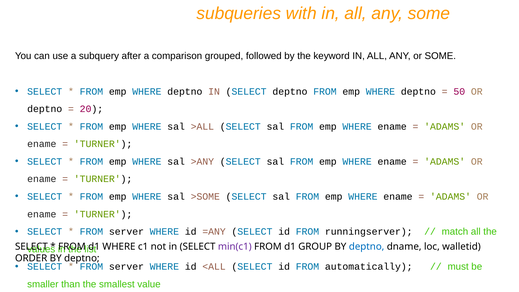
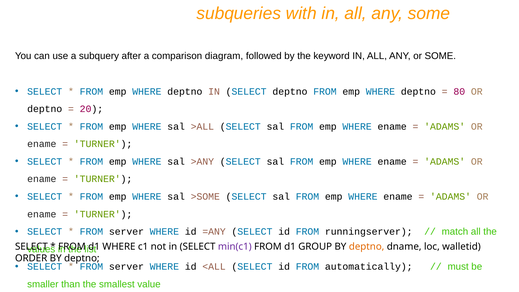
grouped: grouped -> diagram (224, 56)
50: 50 -> 80 (459, 91)
deptno colour: blue -> orange (367, 246)
